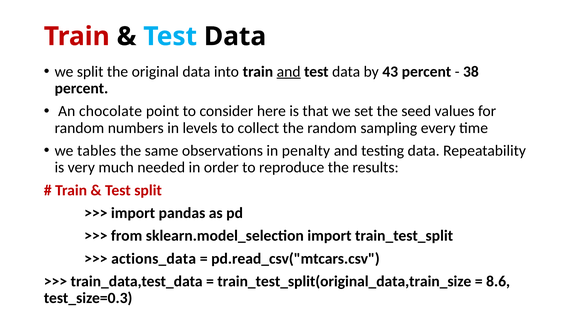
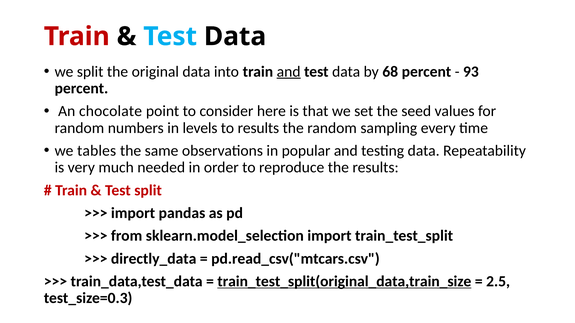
43: 43 -> 68 (390, 72)
38: 38 -> 93 (471, 72)
to collect: collect -> results (258, 128)
penalty: penalty -> popular (306, 151)
actions_data: actions_data -> directly_data (154, 259)
train_test_split(original_data,train_size underline: none -> present (344, 282)
8.6: 8.6 -> 2.5 (498, 282)
